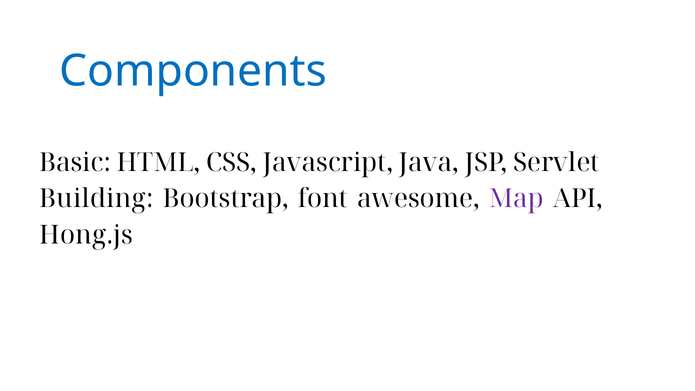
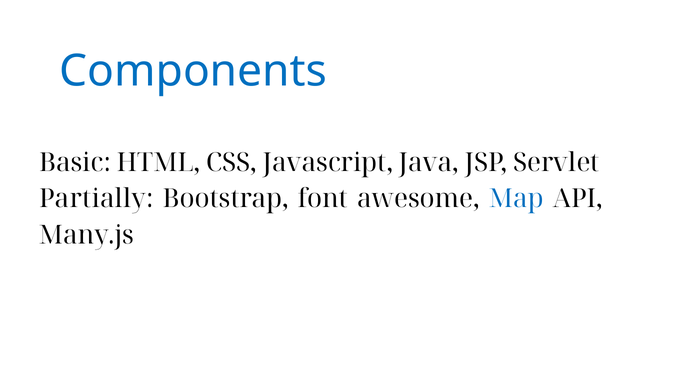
Building: Building -> Partially (96, 199)
Map colour: purple -> blue (516, 199)
Hong.js: Hong.js -> Many.js (86, 235)
